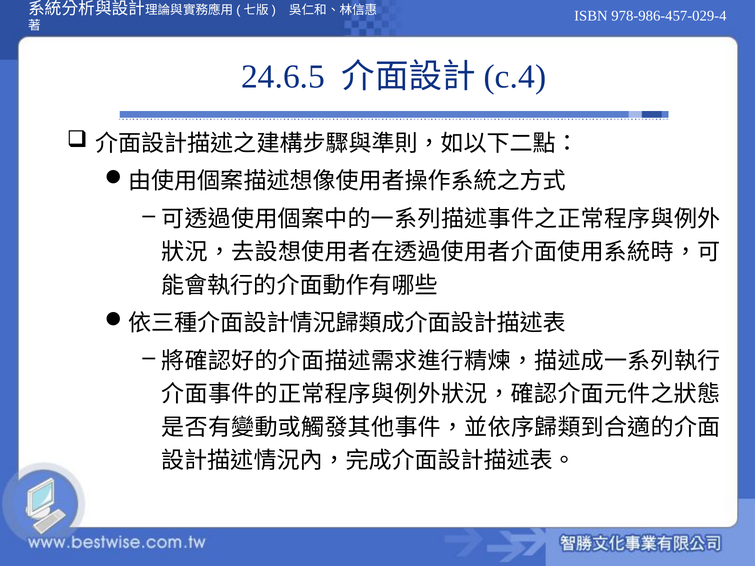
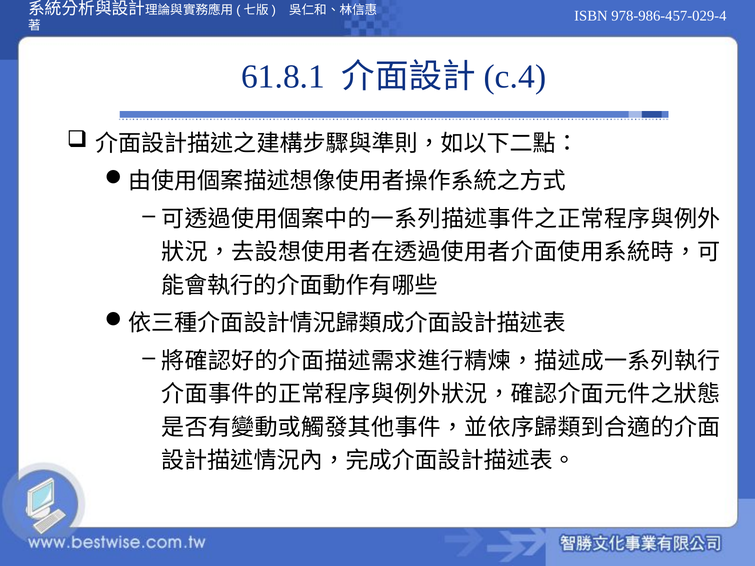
24.6.5: 24.6.5 -> 61.8.1 (283, 77)
